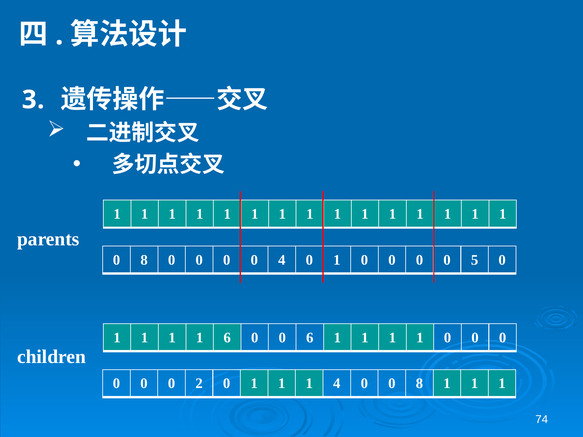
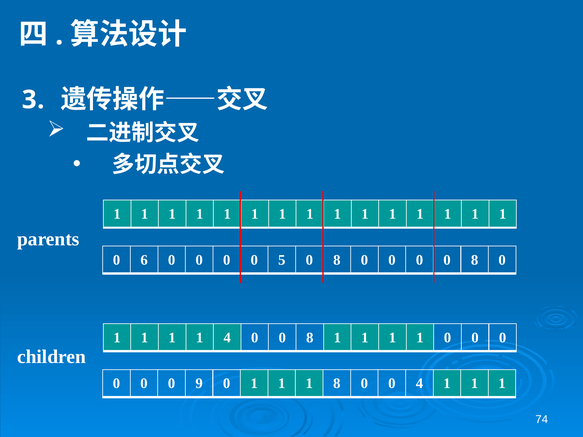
8: 8 -> 6 (144, 260)
0 4: 4 -> 5 (282, 260)
1: 1 -> 8 (337, 260)
0 0 0 5: 5 -> 8 (475, 260)
1 6: 6 -> 4 (227, 338)
6: 6 -> 8 (310, 338)
2: 2 -> 9 (199, 384)
1 4: 4 -> 8 (337, 384)
0 0 8: 8 -> 4 (419, 384)
